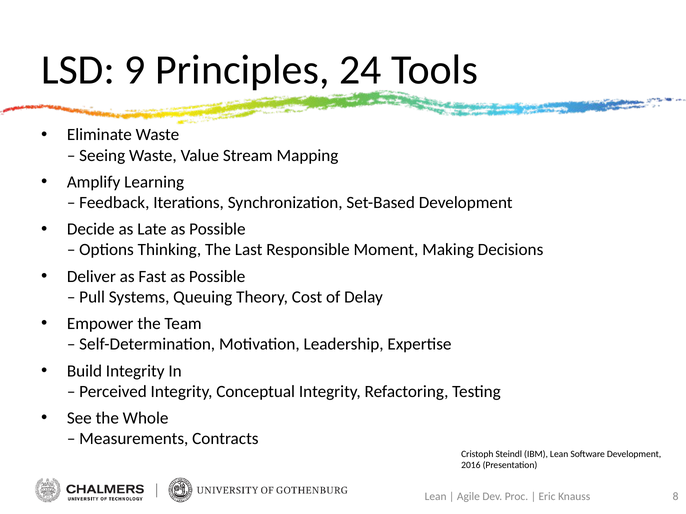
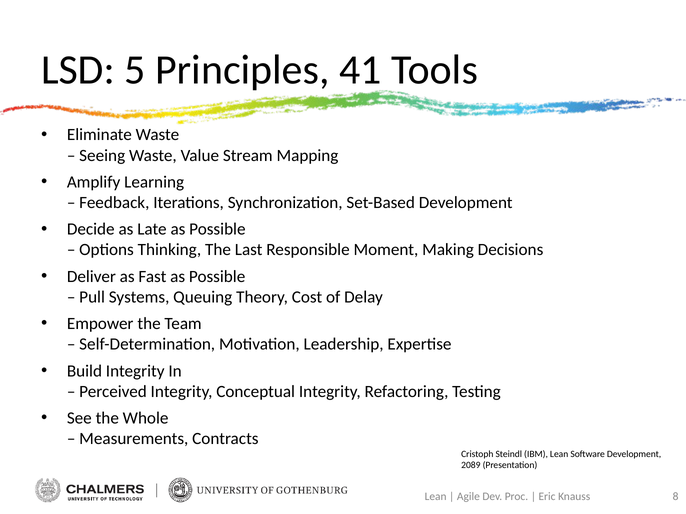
9: 9 -> 5 (135, 70)
24: 24 -> 41 (360, 70)
2016: 2016 -> 2089 (471, 466)
